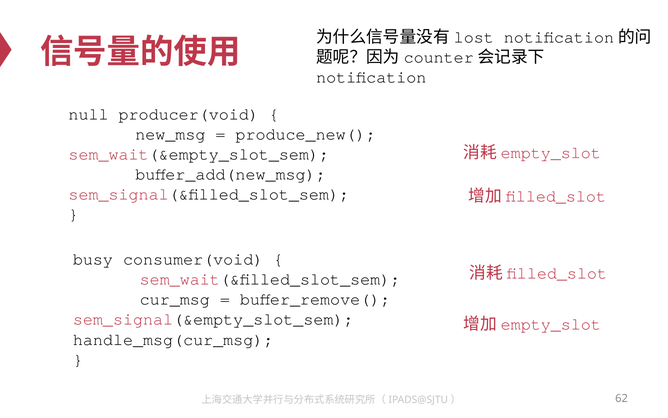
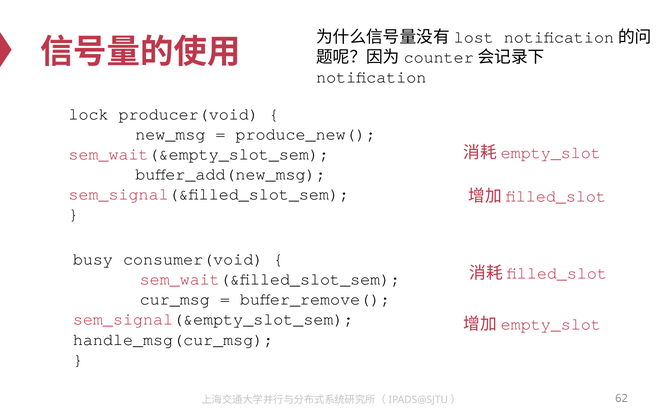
null: null -> lock (89, 114)
